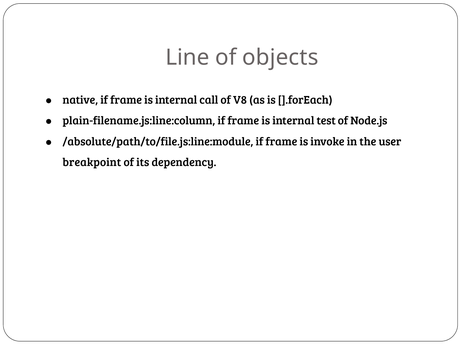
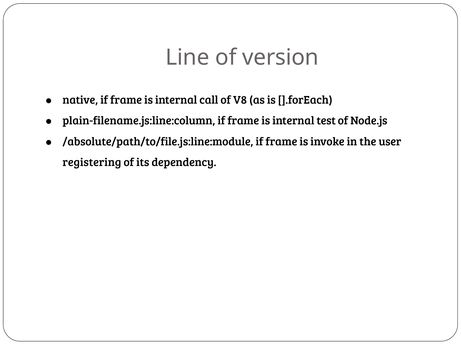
objects: objects -> version (281, 57)
breakpoint: breakpoint -> registering (92, 162)
